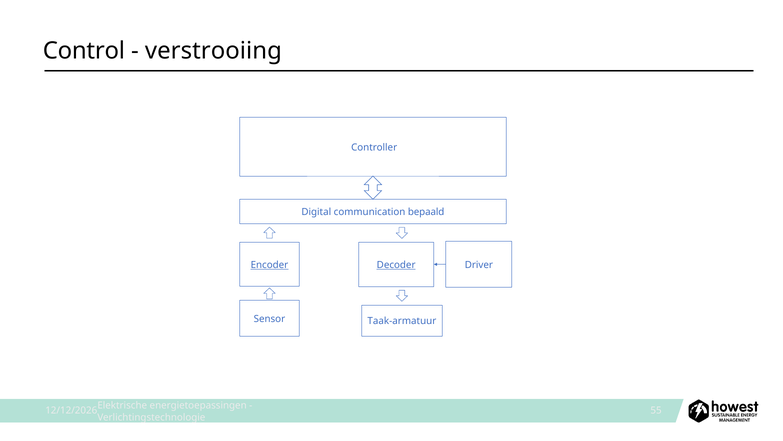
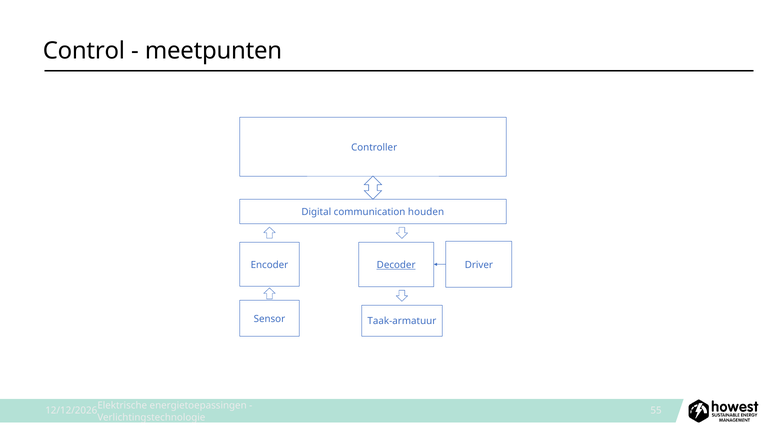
verstrooiing: verstrooiing -> meetpunten (214, 51)
bepaald: bepaald -> houden (426, 212)
Encoder underline: present -> none (269, 265)
